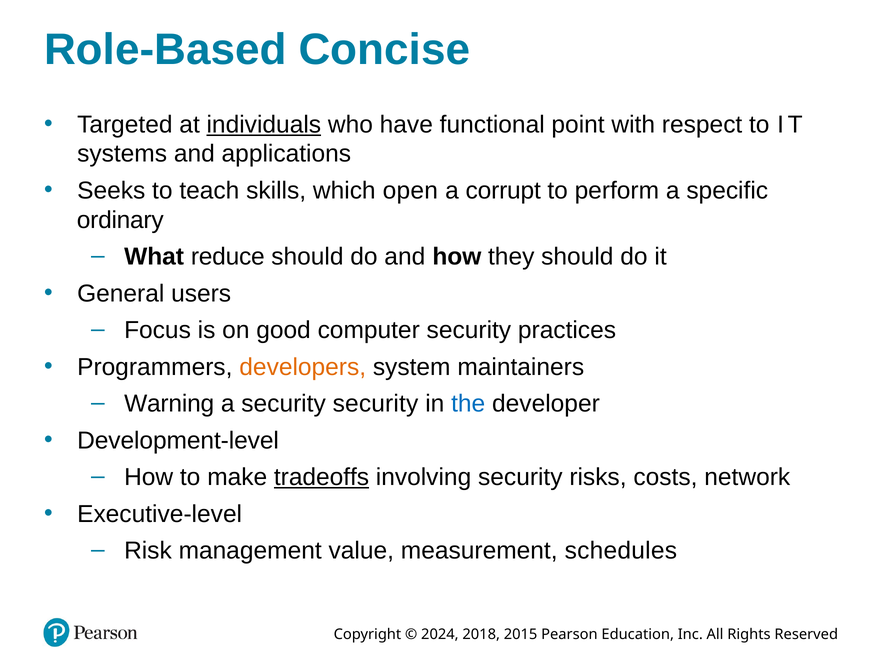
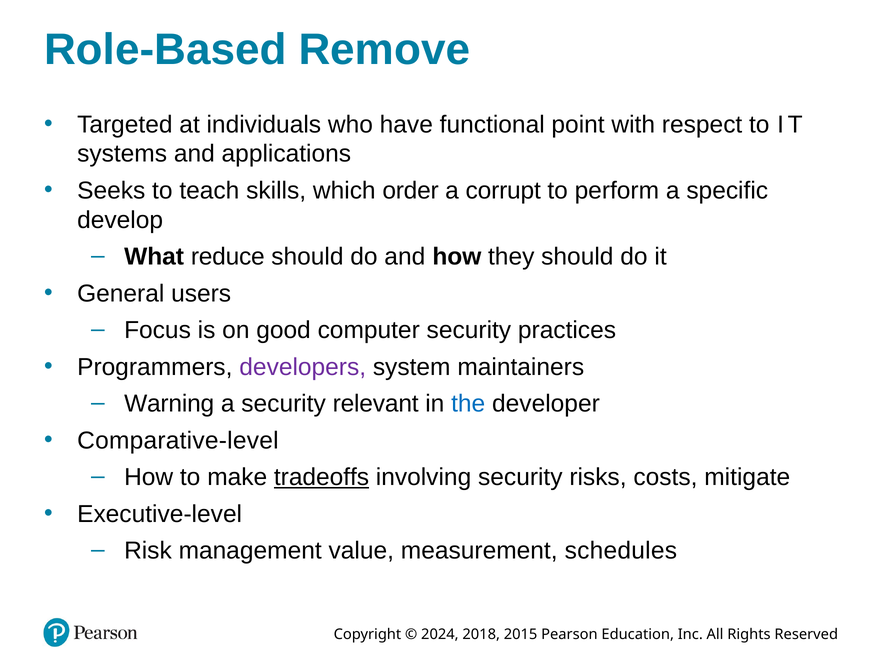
Concise: Concise -> Remove (384, 50)
individuals underline: present -> none (264, 125)
open: open -> order (411, 191)
ordinary: ordinary -> develop (120, 220)
developers colour: orange -> purple (303, 367)
security security: security -> relevant (376, 404)
Development-level: Development-level -> Comparative-level (178, 441)
network: network -> mitigate (747, 478)
